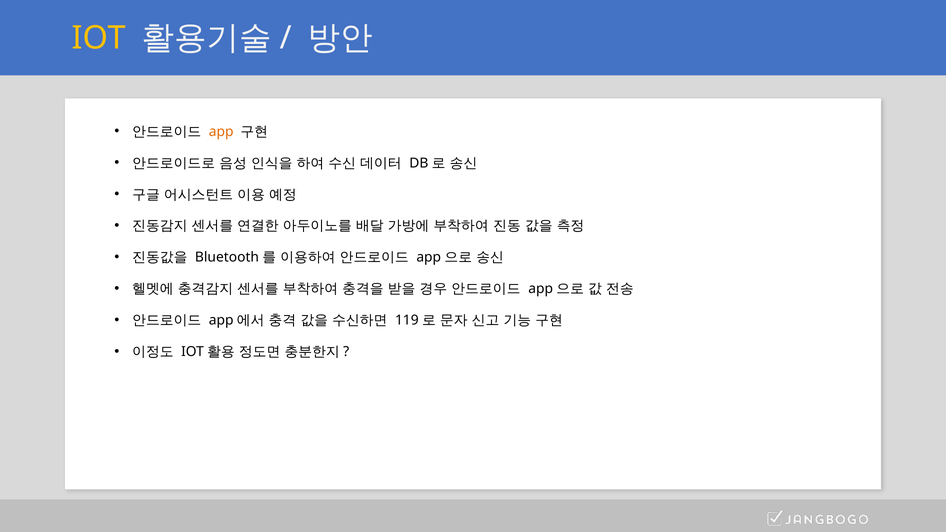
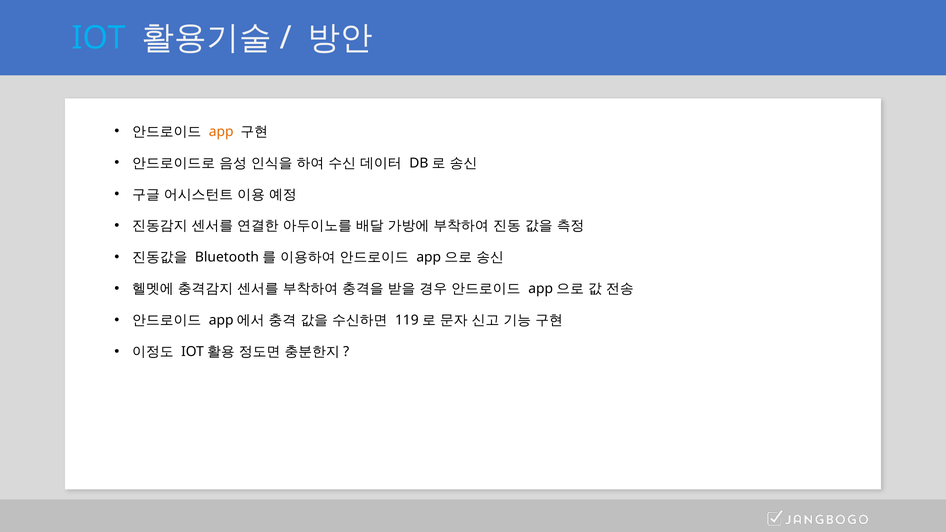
IOT colour: yellow -> light blue (99, 38)
